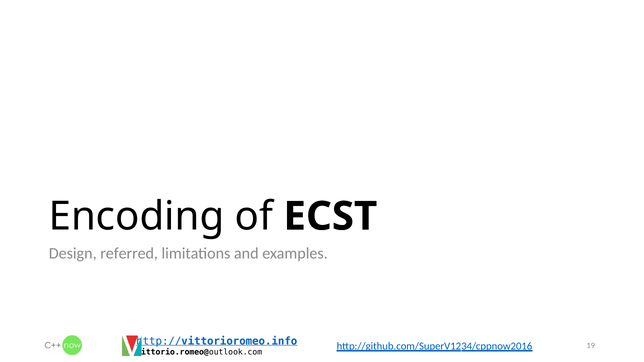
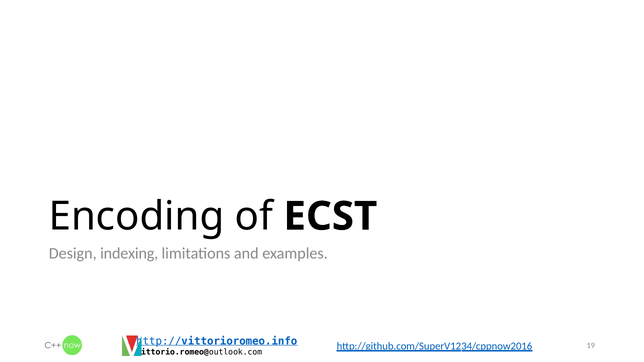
referred: referred -> indexing (129, 253)
